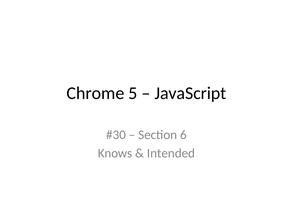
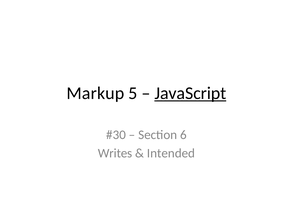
Chrome: Chrome -> Markup (95, 93)
JavaScript underline: none -> present (190, 93)
Knows: Knows -> Writes (115, 153)
